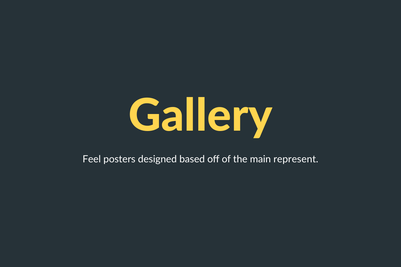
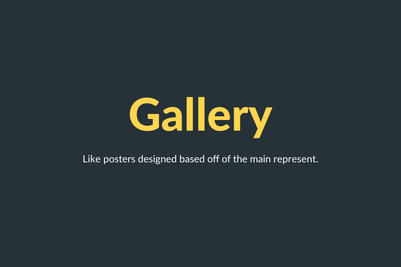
Feel: Feel -> Like (92, 160)
